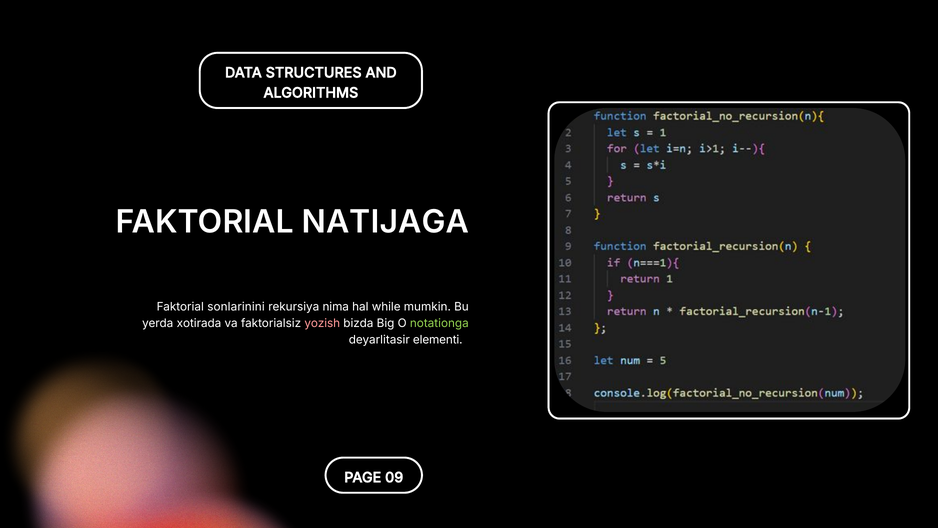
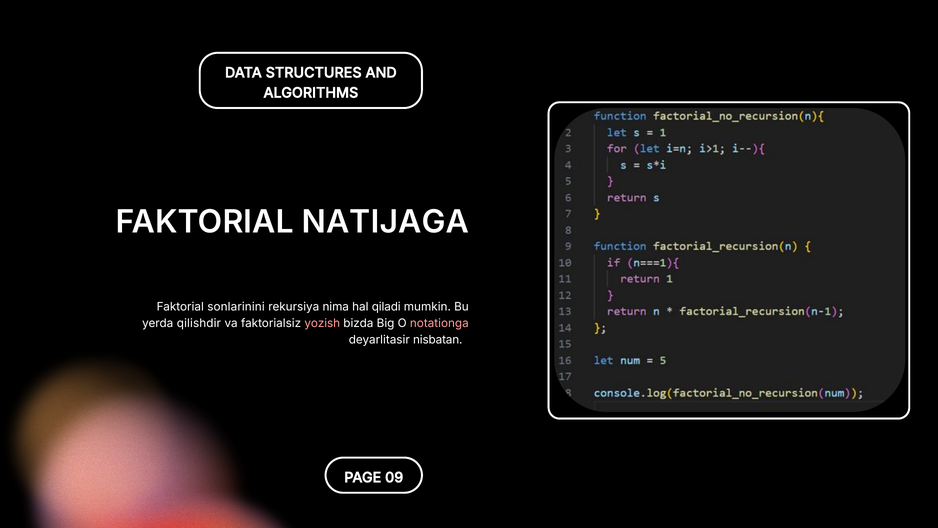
while: while -> qiladi (386, 307)
xotirada: xotirada -> qilishdir (199, 323)
notationga colour: light green -> pink (439, 323)
elementi: elementi -> nisbatan (438, 340)
